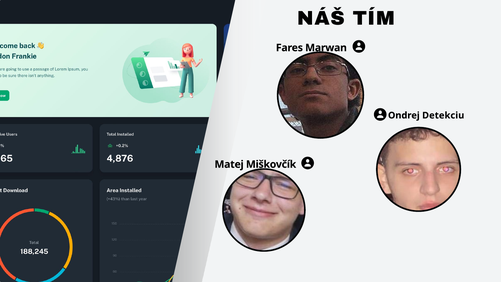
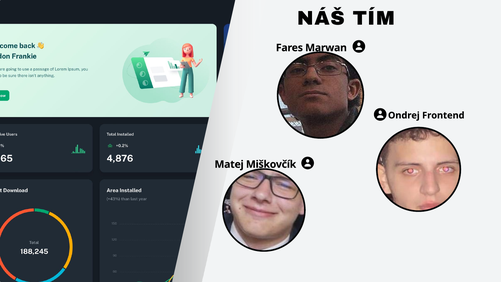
Detekciu: Detekciu -> Frontend (443, 115)
